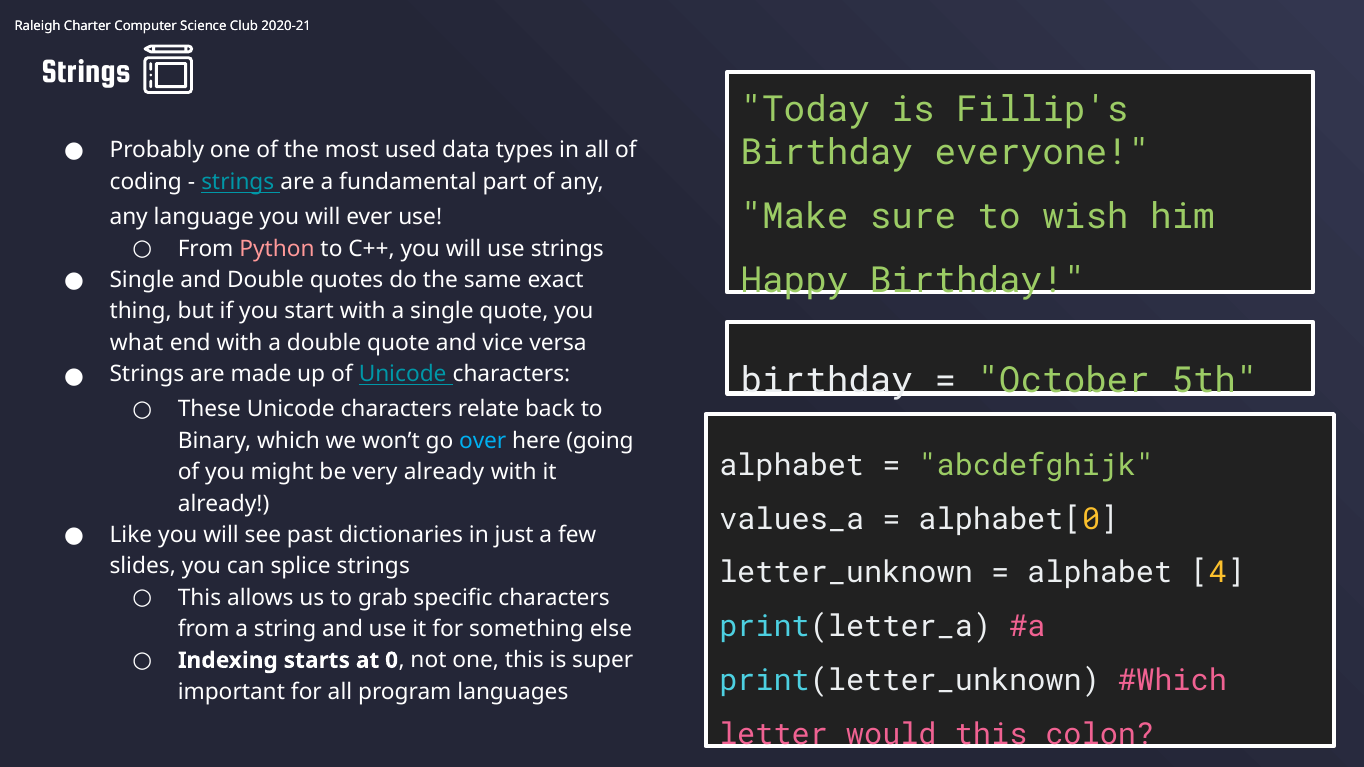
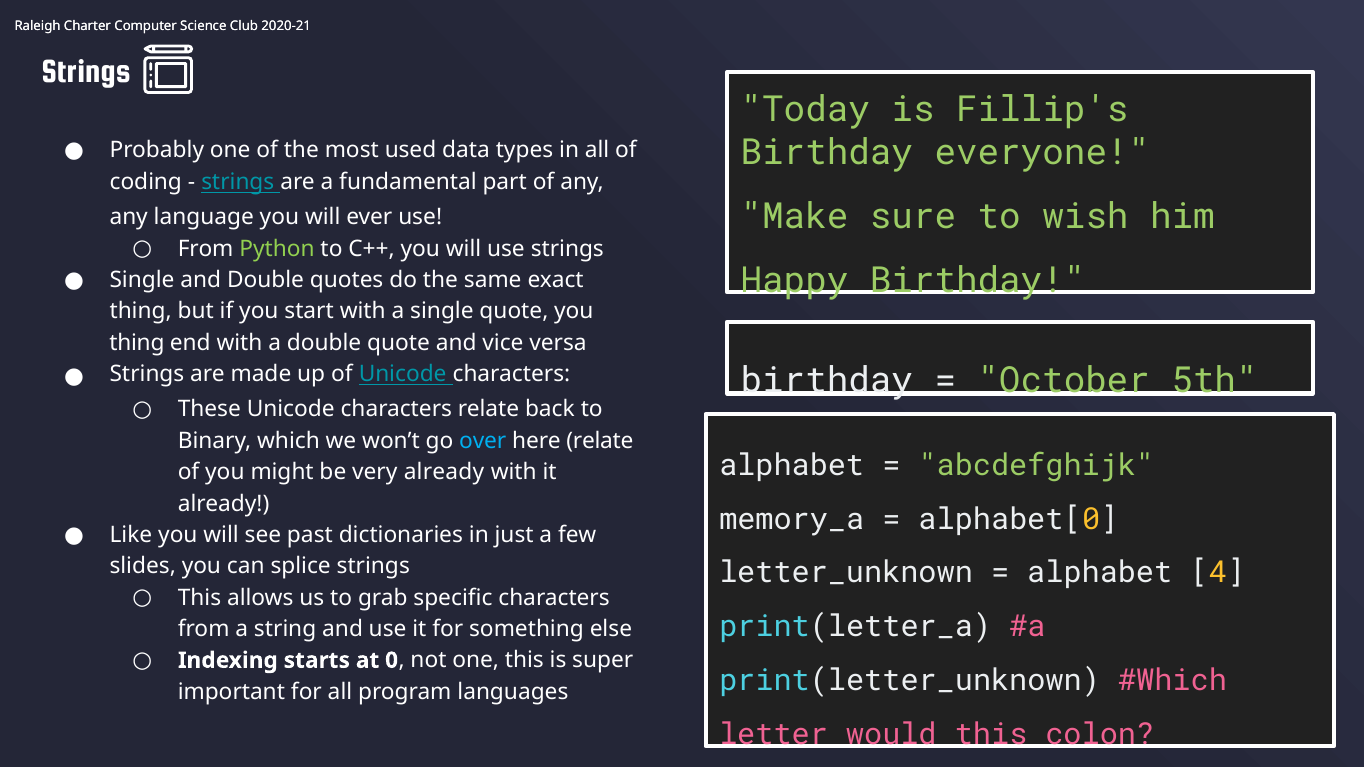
Python colour: pink -> light green (277, 249)
what: what -> thing (137, 343)
here going: going -> relate (600, 441)
values_a: values_a -> memory_a (792, 519)
